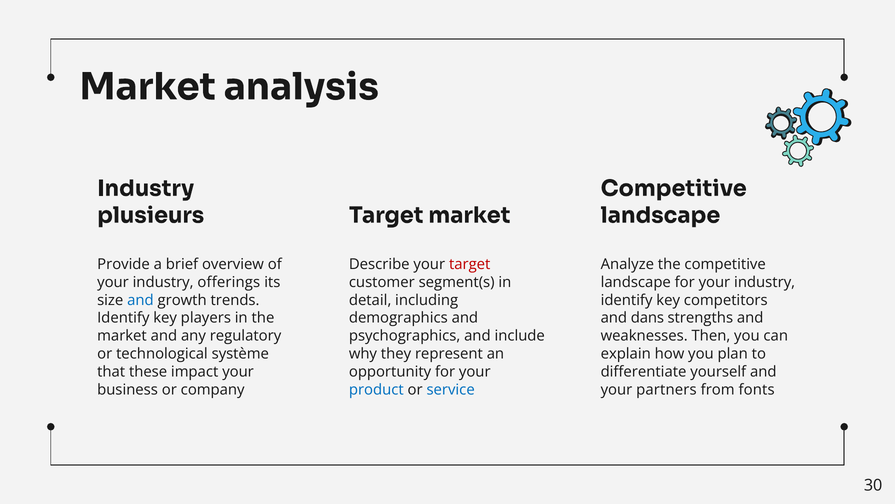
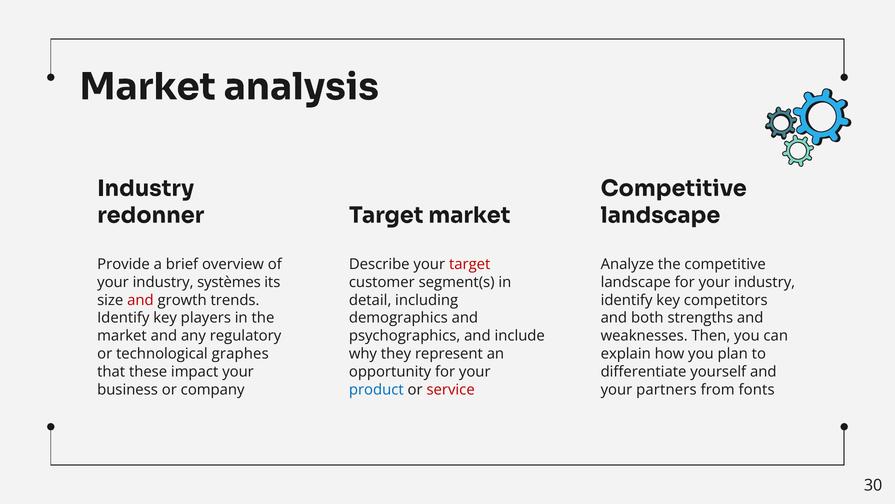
plusieurs: plusieurs -> redonner (151, 215)
offerings: offerings -> systèmes (229, 282)
and colour: blue -> red (140, 300)
dans: dans -> both (647, 318)
système: système -> graphes (240, 354)
service colour: blue -> red (451, 389)
